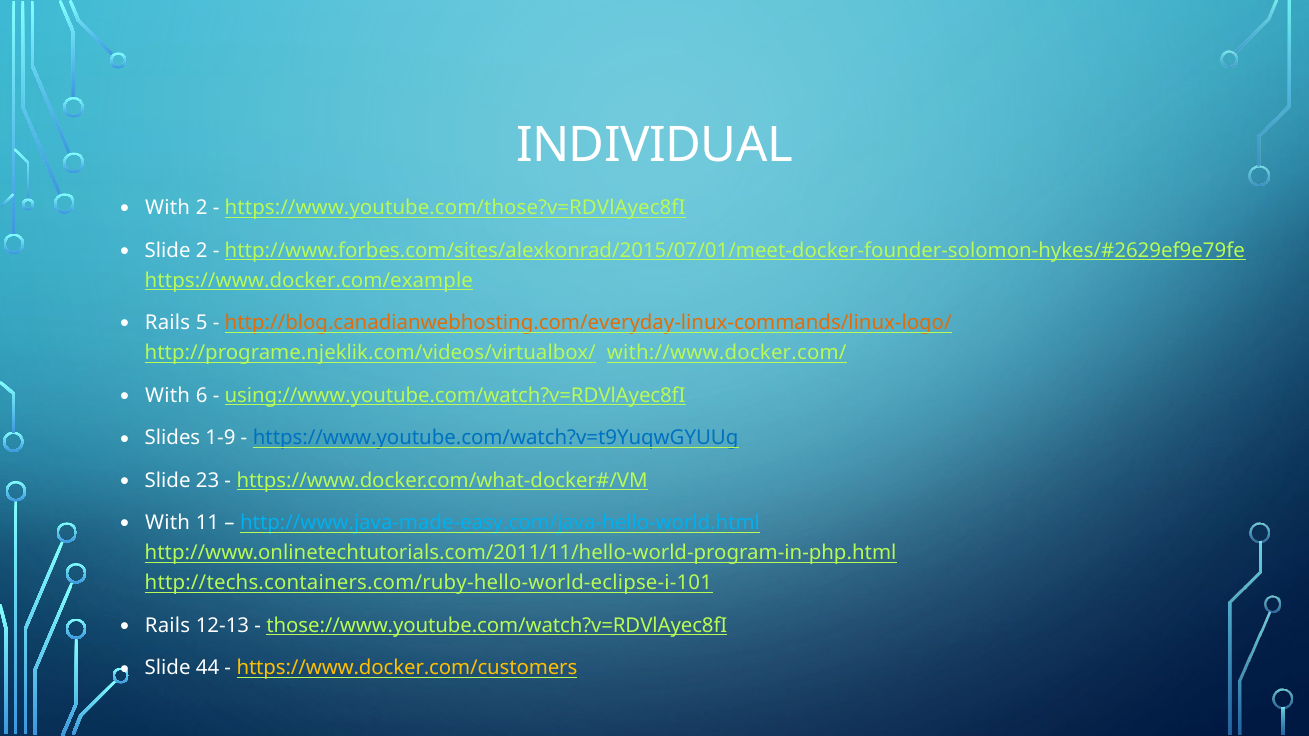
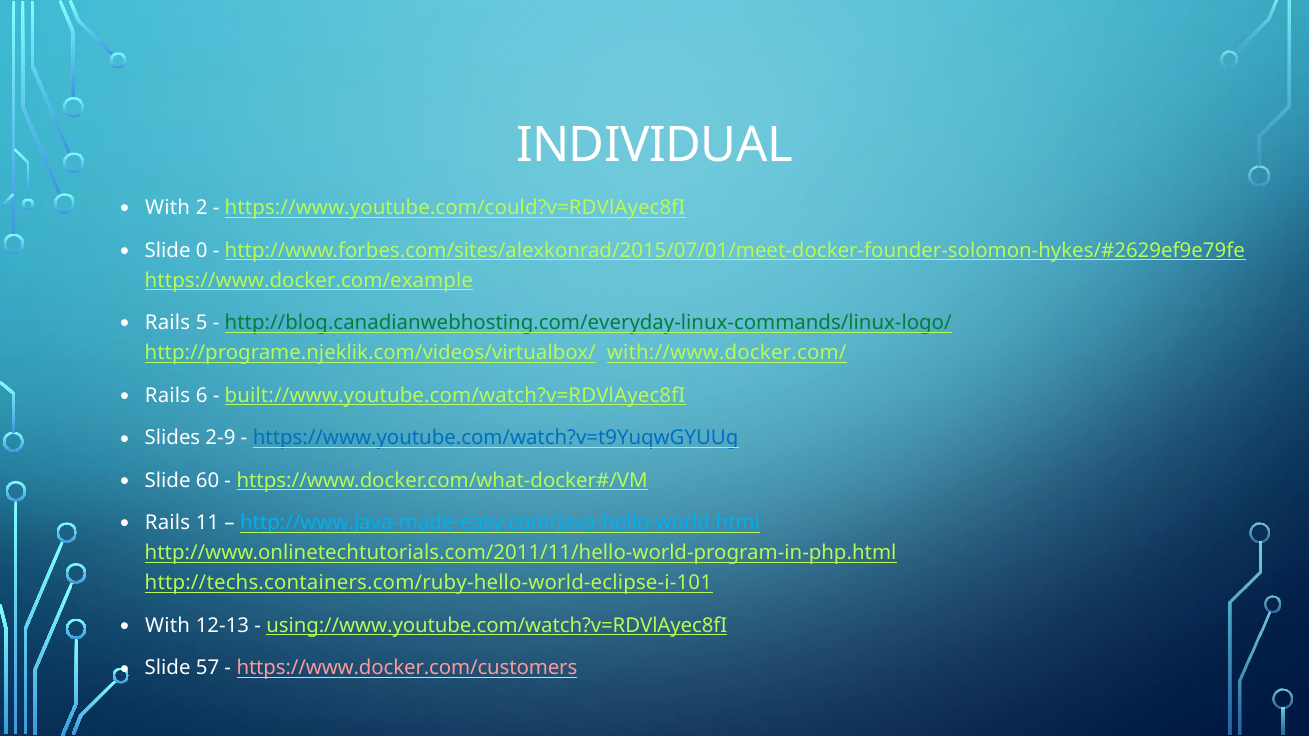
https://www.youtube.com/those?v=RDVlAyec8fI: https://www.youtube.com/those?v=RDVlAyec8fI -> https://www.youtube.com/could?v=RDVlAyec8fI (455, 208)
Slide 2: 2 -> 0 (202, 250)
http://blog.canadianwebhosting.com/everyday-linux-commands/linux-logo/ colour: orange -> green (588, 323)
With: With -> Rails (168, 396)
using://www.youtube.com/watch?v=RDVlAyec8fI: using://www.youtube.com/watch?v=RDVlAyec8fI -> built://www.youtube.com/watch?v=RDVlAyec8fI (455, 396)
1-9: 1-9 -> 2-9 (220, 438)
23: 23 -> 60 (208, 481)
With: With -> Rails (168, 523)
Rails: Rails -> With (168, 626)
those://www.youtube.com/watch?v=RDVlAyec8fI: those://www.youtube.com/watch?v=RDVlAyec8fI -> using://www.youtube.com/watch?v=RDVlAyec8fI (497, 626)
44: 44 -> 57 (208, 668)
https://www.docker.com/customers colour: yellow -> pink (407, 668)
